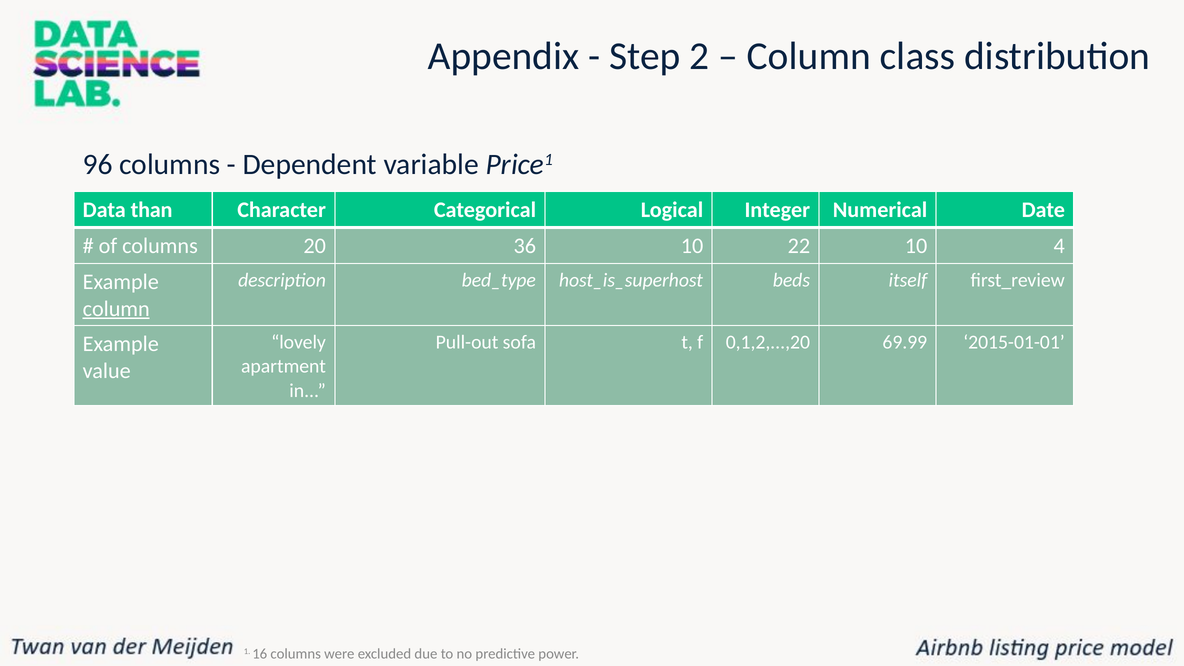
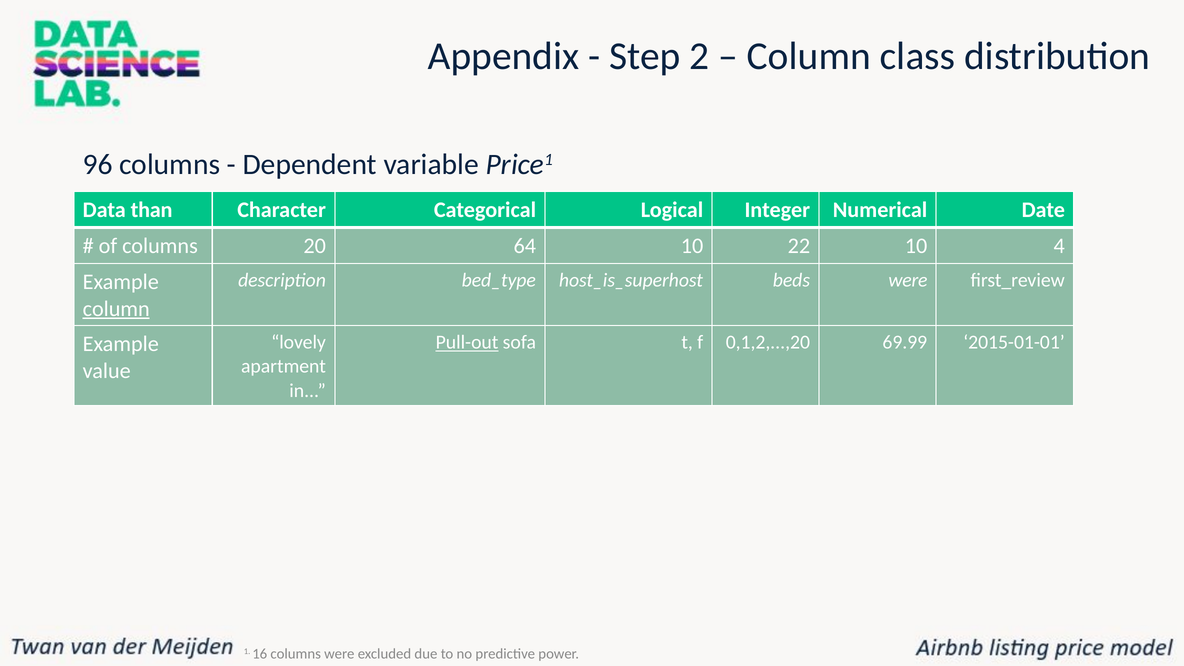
36: 36 -> 64 (525, 246)
beds itself: itself -> were (908, 280)
Pull-out underline: none -> present (467, 342)
